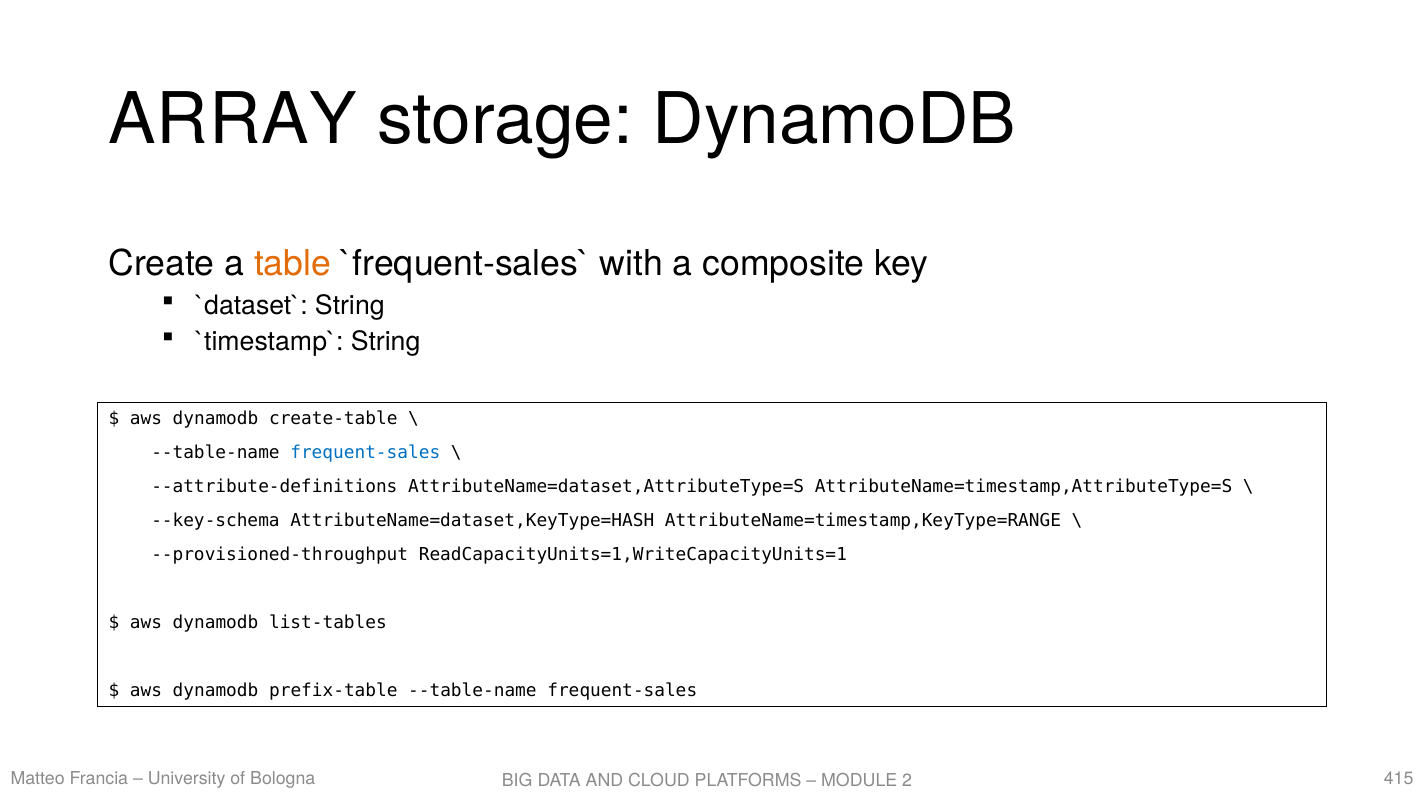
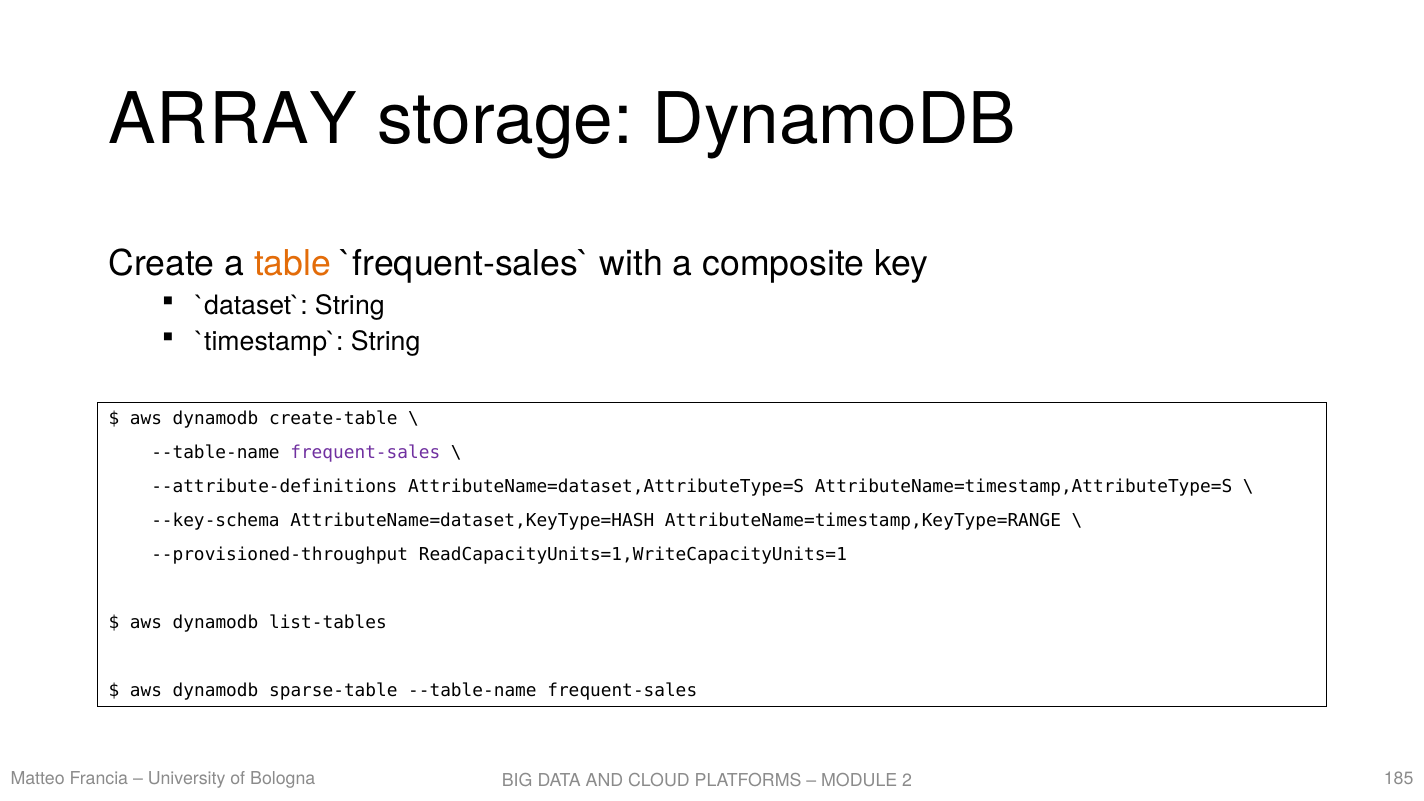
frequent-sales colour: blue -> purple (365, 452)
prefix-table: prefix-table -> sparse-table (333, 691)
415: 415 -> 185 (1399, 779)
